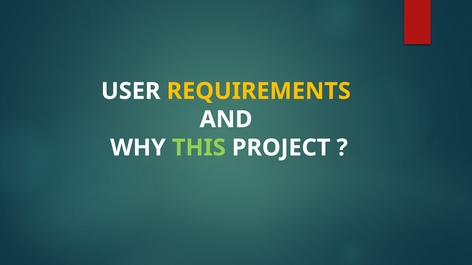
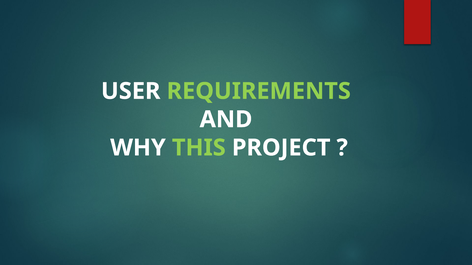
REQUIREMENTS colour: yellow -> light green (259, 91)
